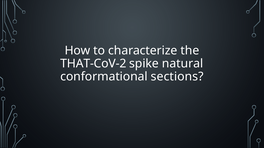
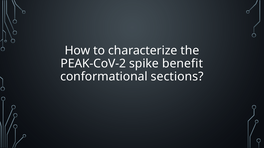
THAT-CoV-2: THAT-CoV-2 -> PEAK-CoV-2 (93, 64)
natural: natural -> benefit (183, 64)
